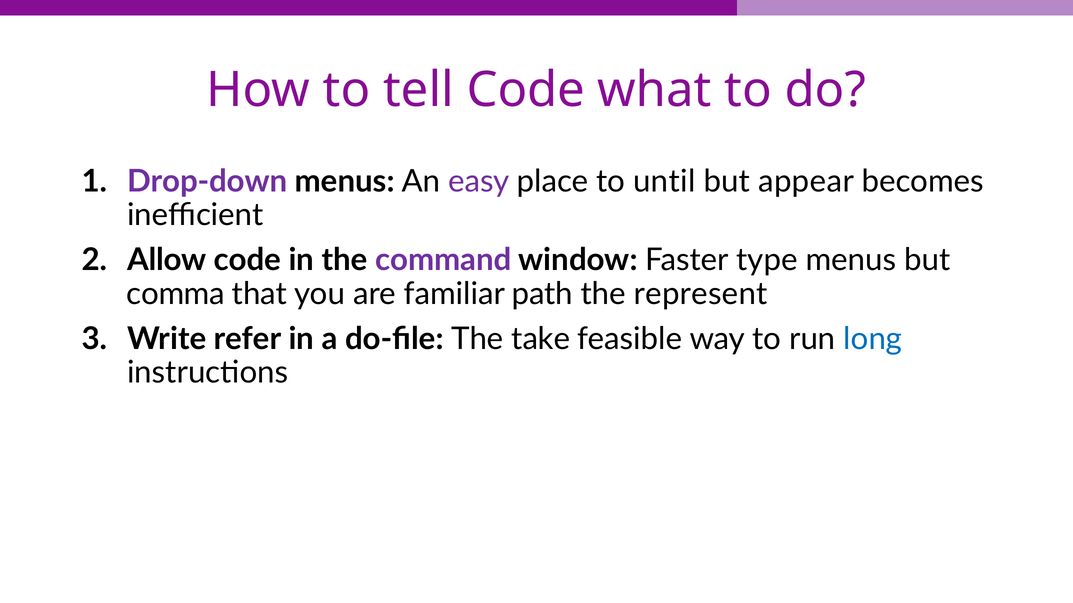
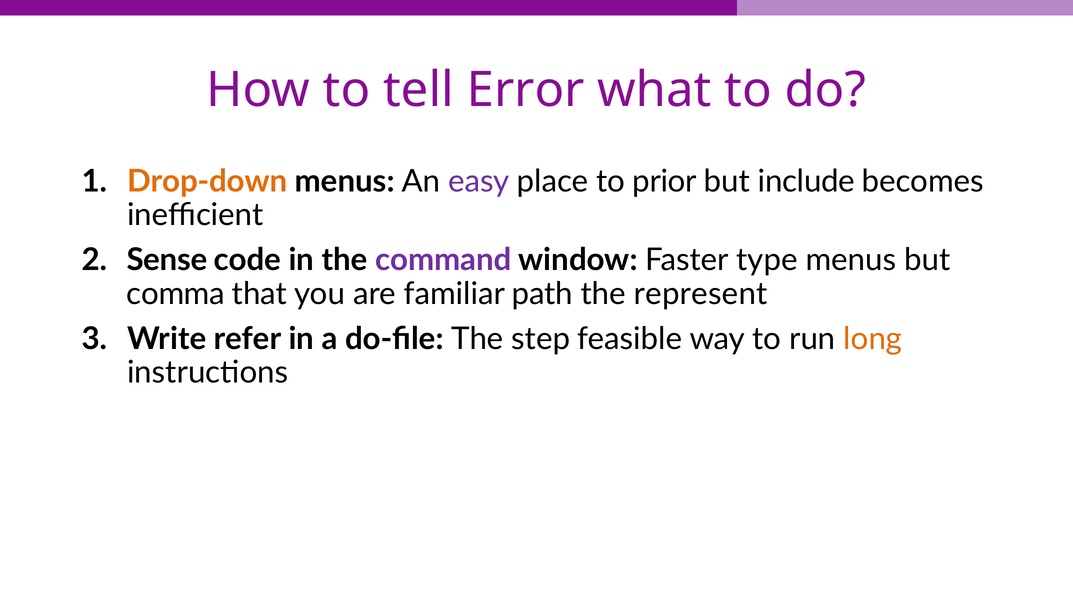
tell Code: Code -> Error (526, 90)
Drop-down colour: purple -> orange (207, 181)
until: until -> prior (665, 181)
appear: appear -> include (806, 181)
Allow: Allow -> Sense (167, 260)
take: take -> step (541, 339)
long colour: blue -> orange (873, 339)
